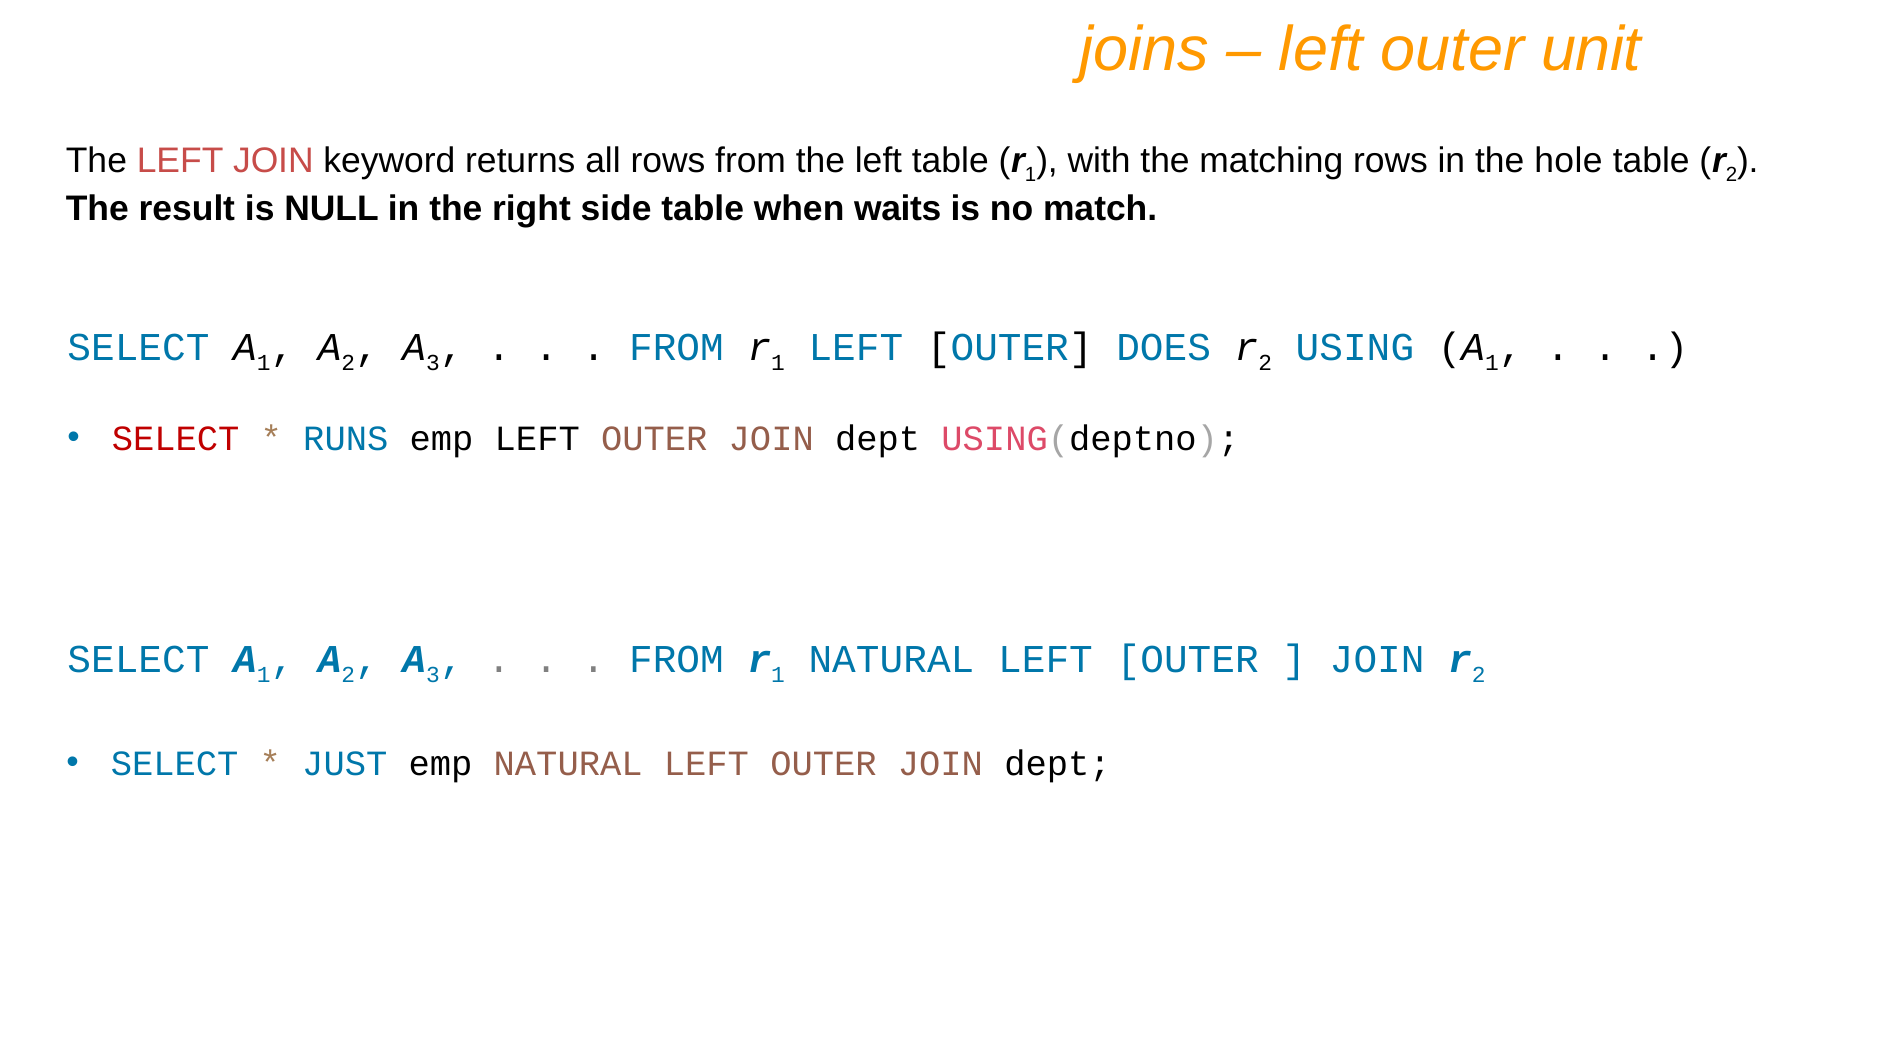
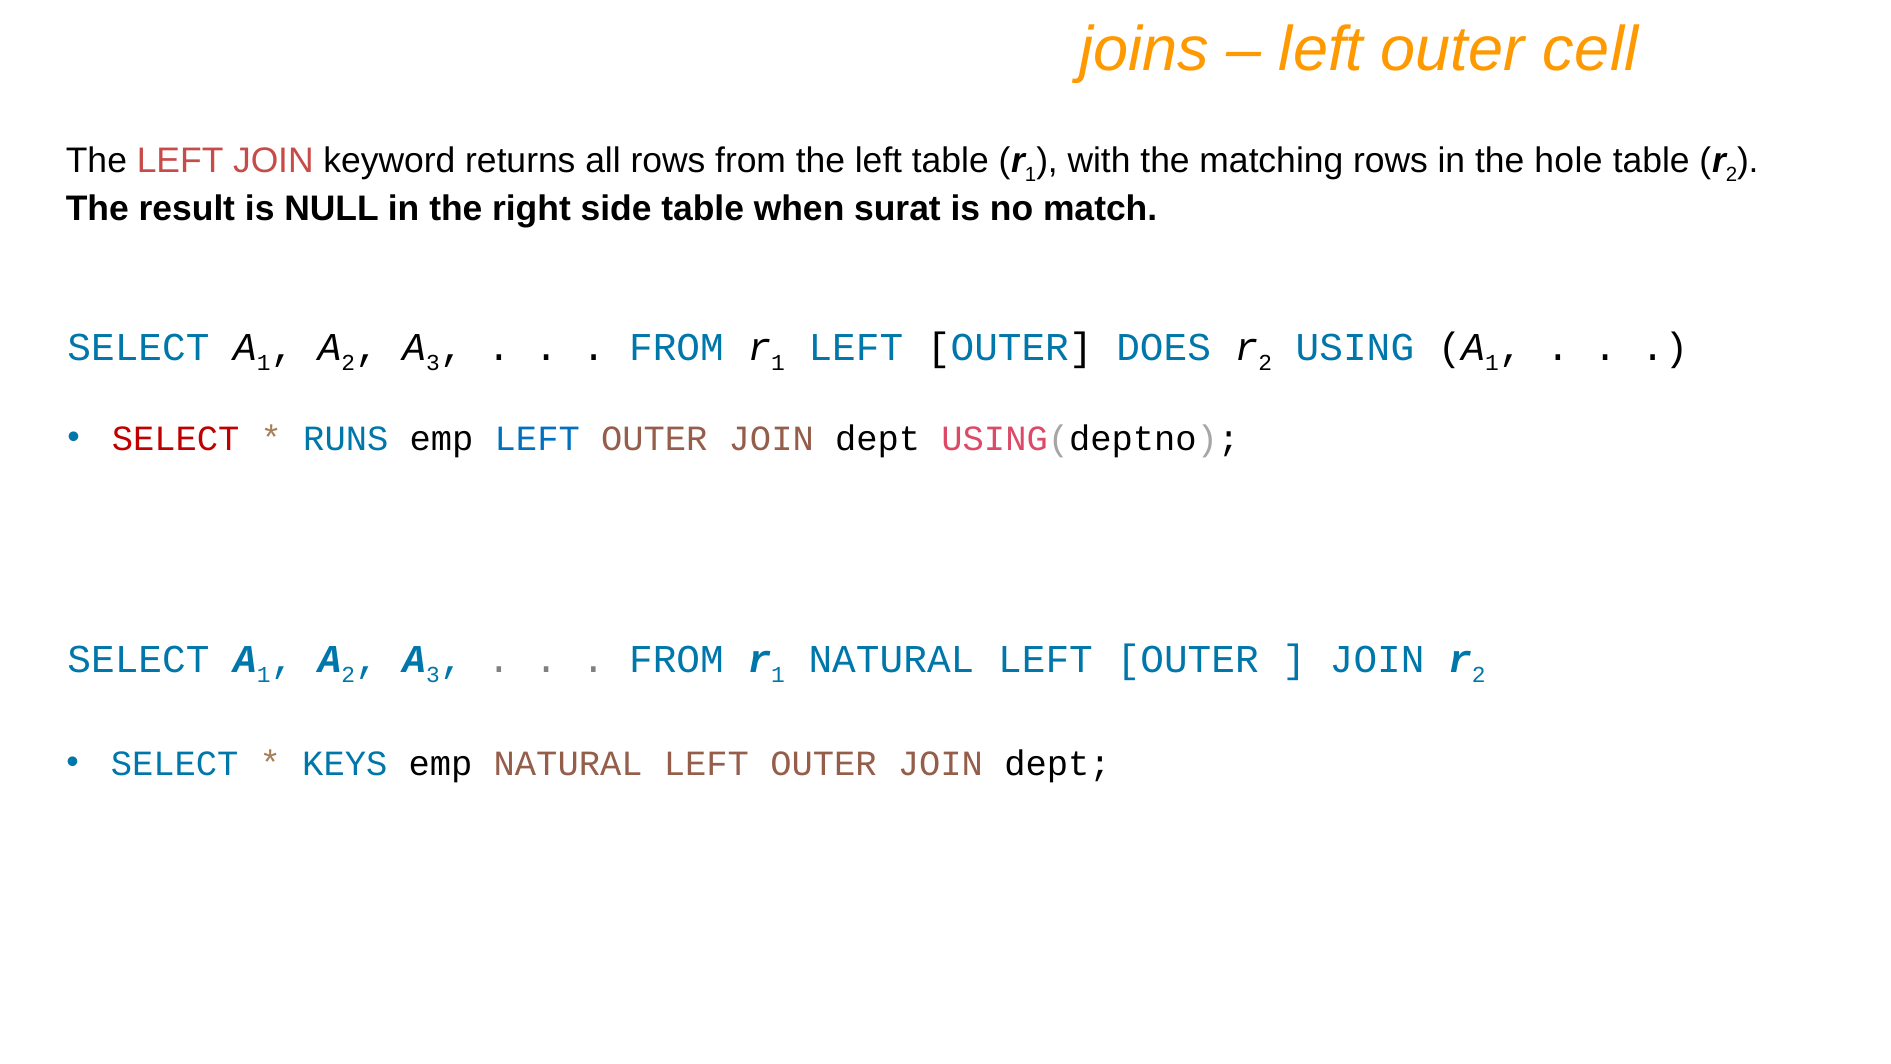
unit: unit -> cell (1591, 49)
waits: waits -> surat (897, 209)
LEFT colour: black -> blue (537, 438)
JUST: JUST -> KEYS (345, 764)
